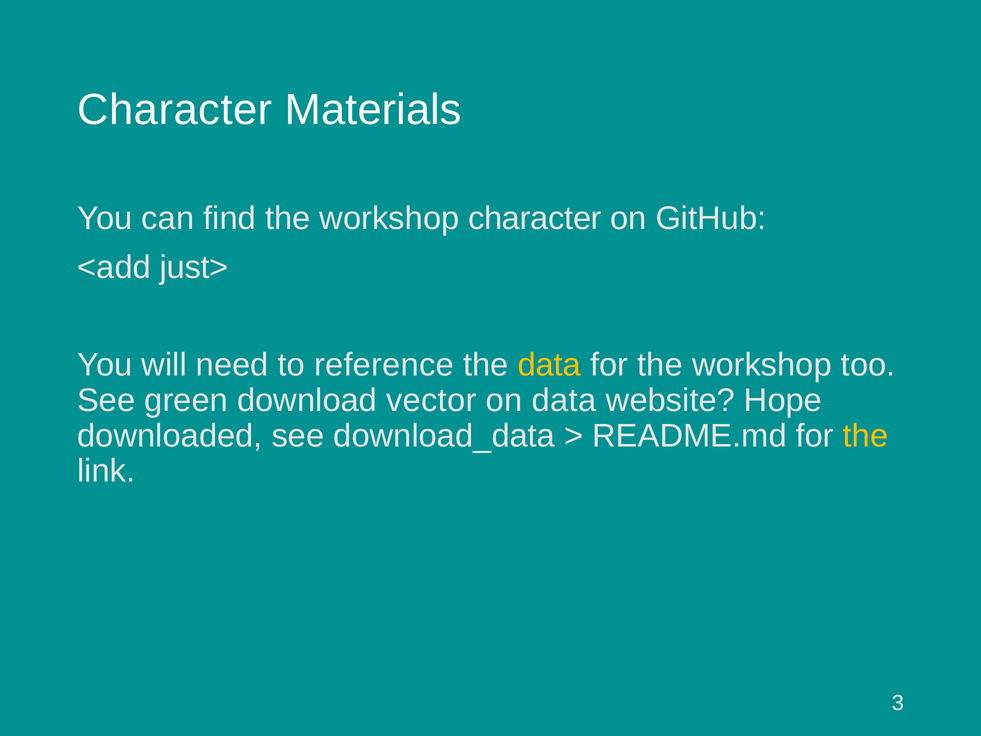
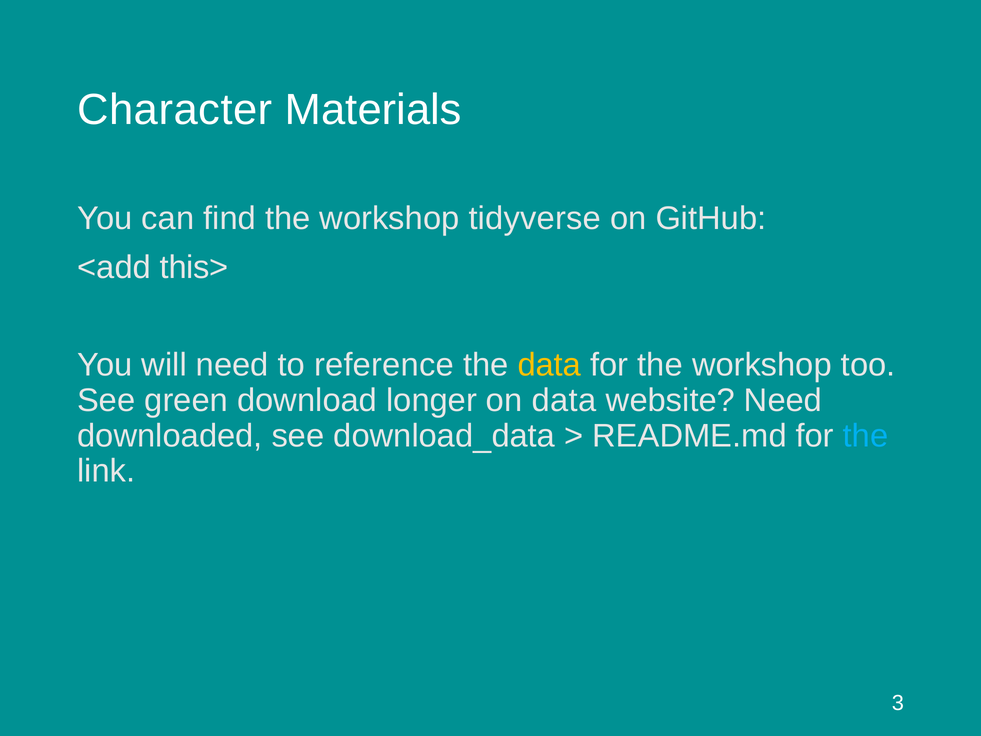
workshop character: character -> tidyverse (535, 218)
just>: just> -> this> (194, 267)
vector: vector -> longer (432, 400)
website Hope: Hope -> Need (783, 400)
the colour: yellow -> light blue (866, 436)
